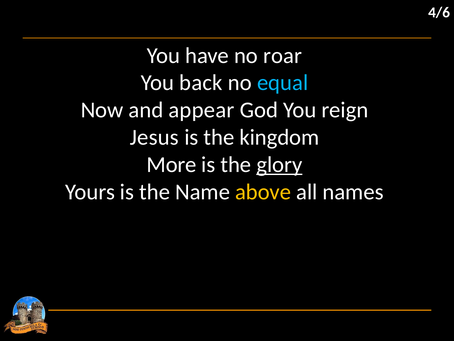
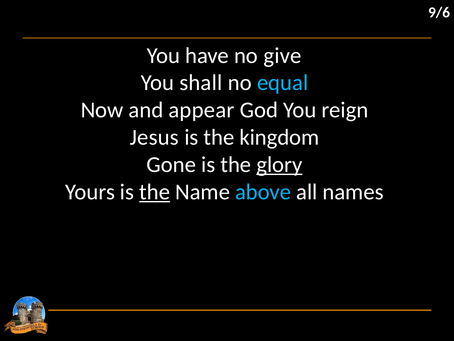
4/6: 4/6 -> 9/6 (439, 12)
roar: roar -> give (282, 55)
back: back -> shall (201, 83)
More: More -> Gone (171, 164)
the underline: none -> present (155, 192)
above colour: yellow -> light blue (263, 192)
